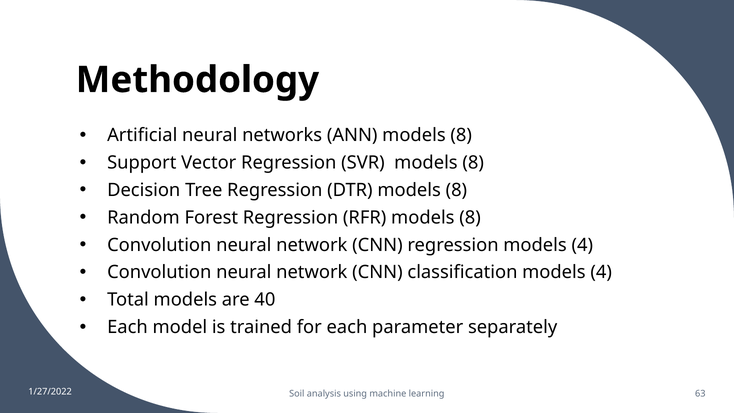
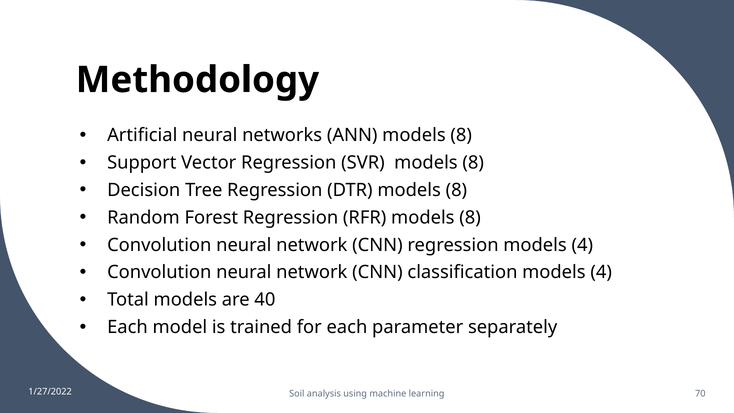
63: 63 -> 70 (700, 394)
